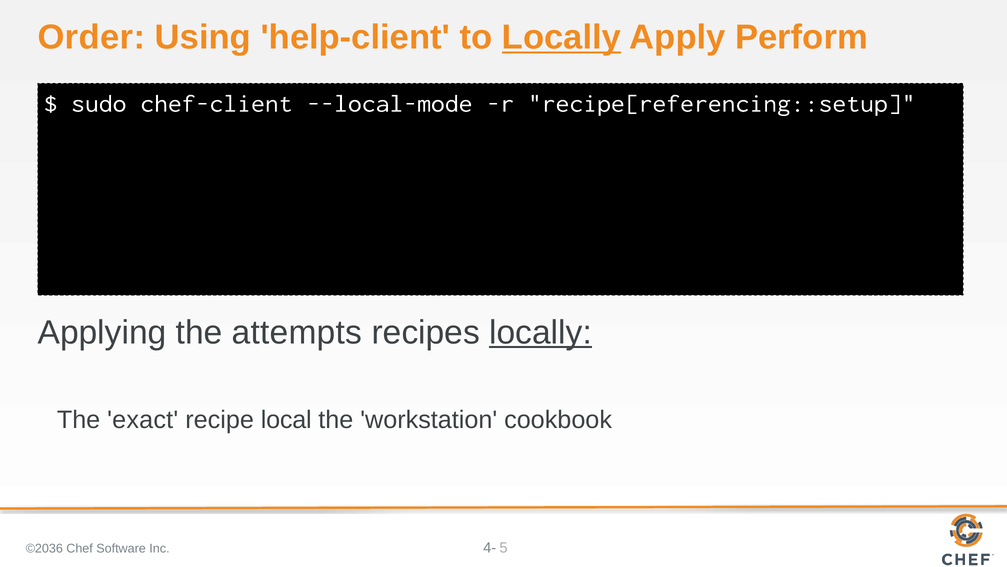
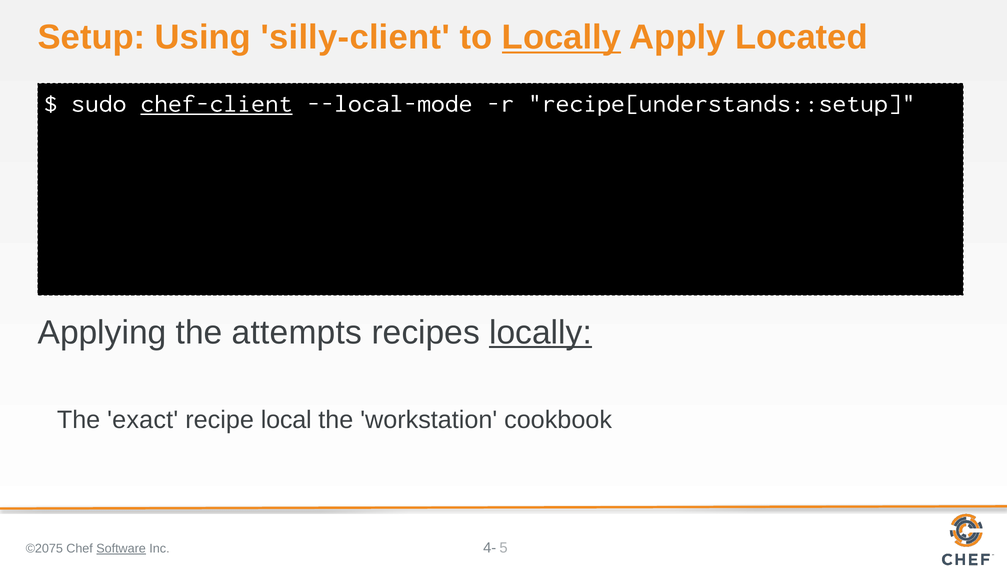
Order: Order -> Setup (92, 37)
help-client: help-client -> silly-client (355, 37)
Perform: Perform -> Located (801, 37)
chef-client underline: none -> present (216, 103)
recipe[referencing::setup: recipe[referencing::setup -> recipe[understands::setup (722, 103)
©2036: ©2036 -> ©2075 (44, 548)
Software underline: none -> present (121, 548)
